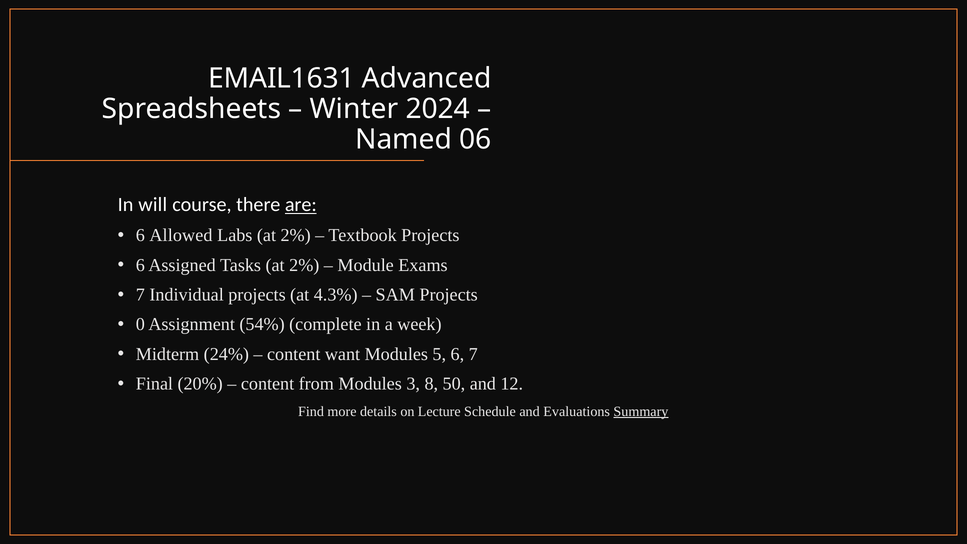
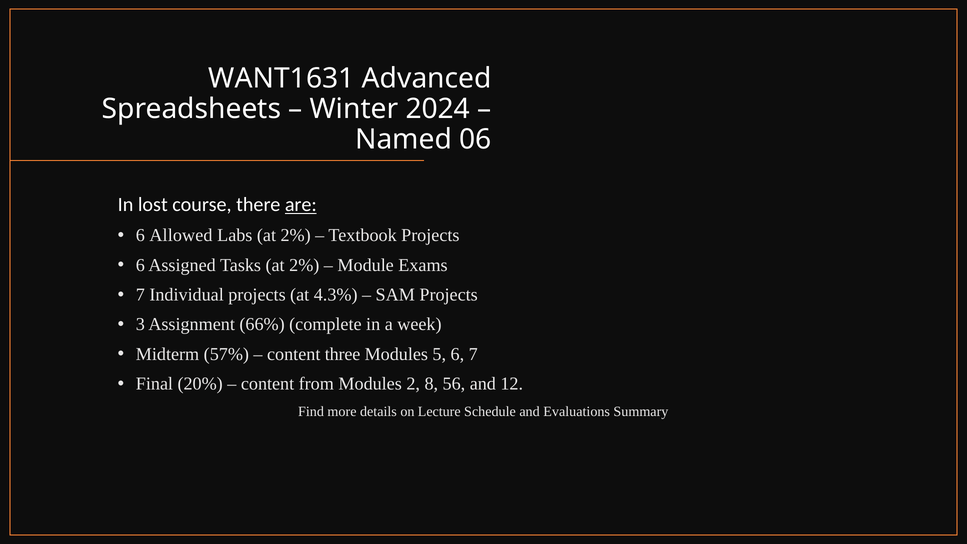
EMAIL1631: EMAIL1631 -> WANT1631 (282, 78)
will: will -> lost (153, 205)
0: 0 -> 3 (140, 324)
54%: 54% -> 66% (262, 324)
24%: 24% -> 57% (226, 354)
want: want -> three (343, 354)
3: 3 -> 2 (413, 384)
50: 50 -> 56 (454, 384)
Summary underline: present -> none (641, 411)
